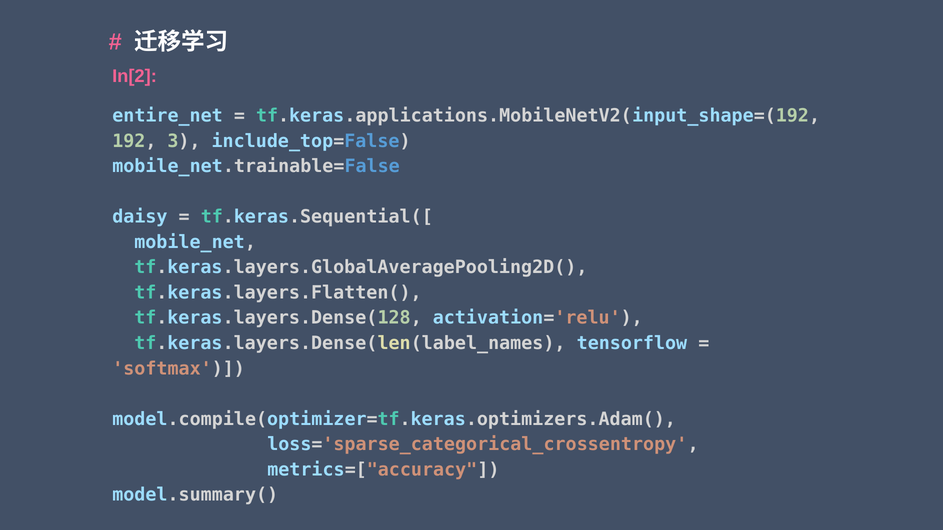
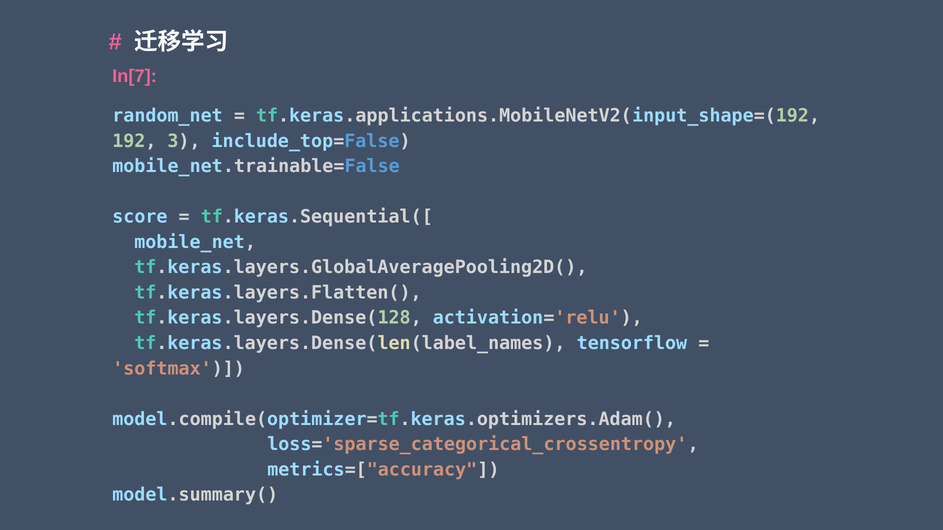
In[2: In[2 -> In[7 (135, 76)
entire_net: entire_net -> random_net (168, 116)
daisy: daisy -> score (140, 217)
